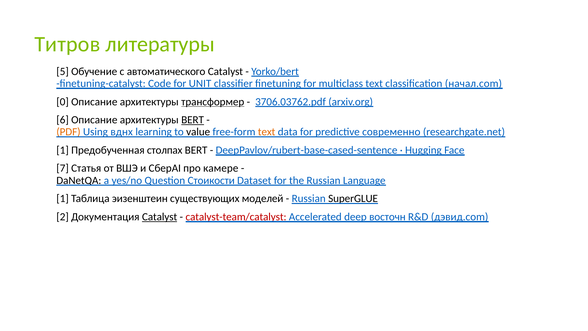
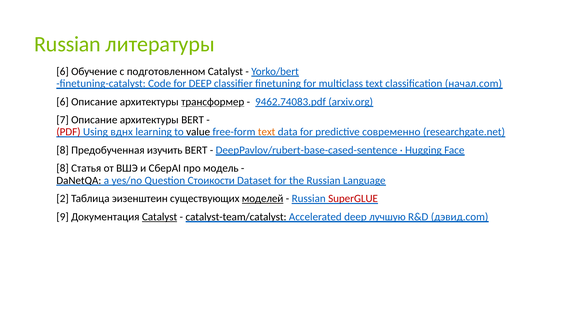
Титров: Титров -> Russian (68, 44)
5: 5 -> 6 (63, 71)
автоматического: автоматического -> подготовленном (166, 71)
for UNIT: UNIT -> DEEP (200, 83)
0: 0 -> 6 (63, 102)
3706.03762.pdf: 3706.03762.pdf -> 9462.74083.pdf (291, 102)
6: 6 -> 7 (63, 120)
BERT underline: present -> none (193, 120)
PDF colour: orange -> red (68, 132)
1: 1 -> 8 (63, 150)
столпах: столпах -> изучить (165, 150)
7: 7 -> 8 (63, 168)
камере: камере -> модель (221, 168)
1: 1 -> 2 (63, 198)
моделей underline: none -> present (263, 198)
SuperGLUE colour: black -> red (353, 198)
2: 2 -> 9 (63, 217)
catalyst-team/catalyst colour: red -> black (236, 217)
восточн: восточн -> лучшую (387, 217)
